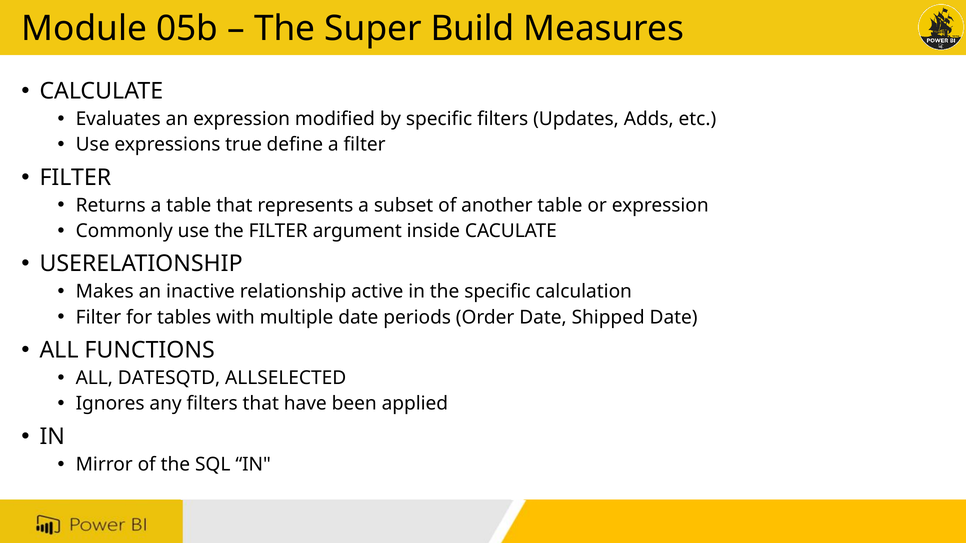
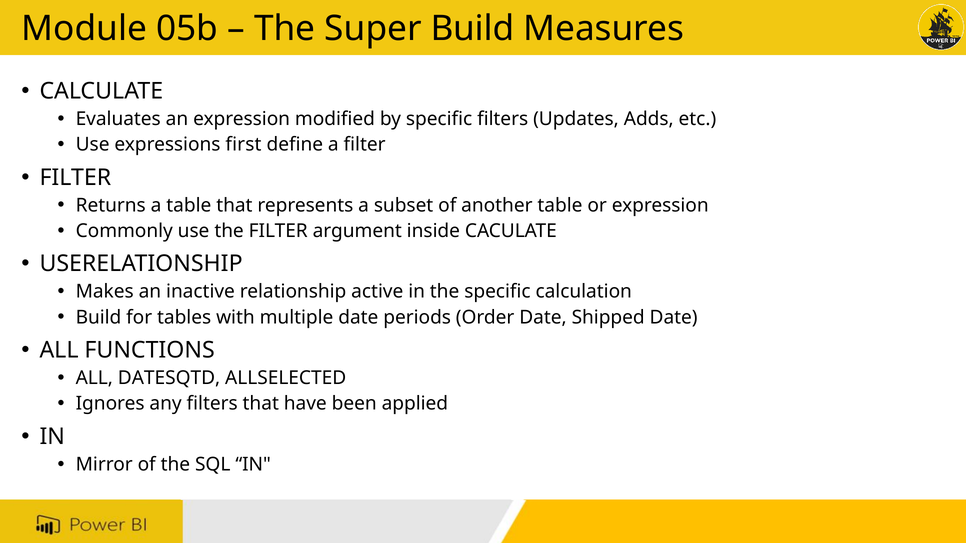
true: true -> first (243, 145)
Filter: Filter -> Build (99, 317)
